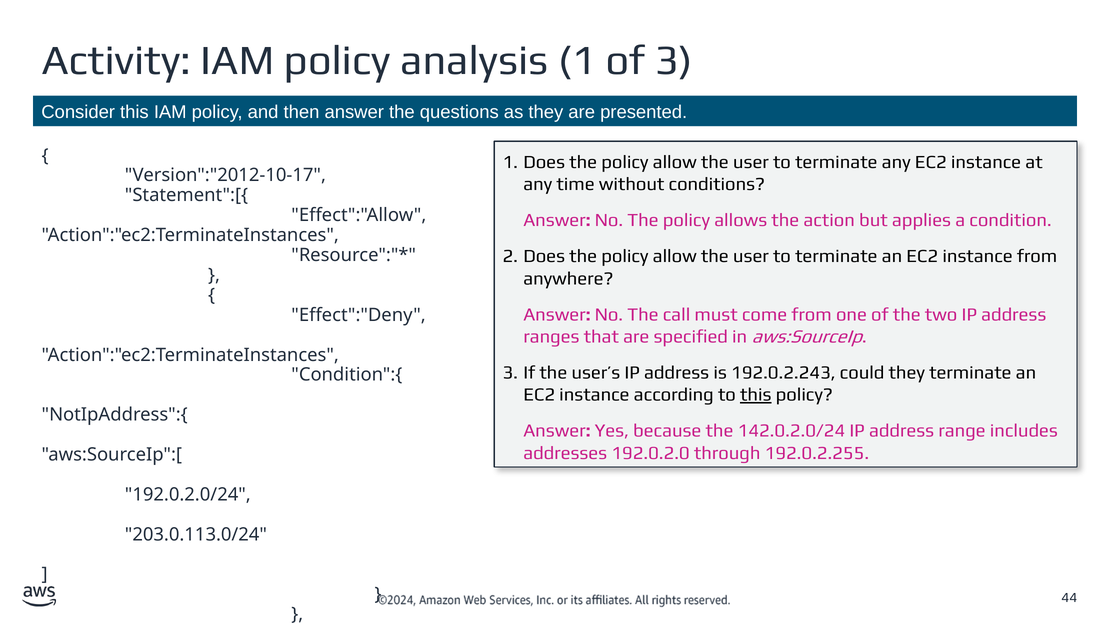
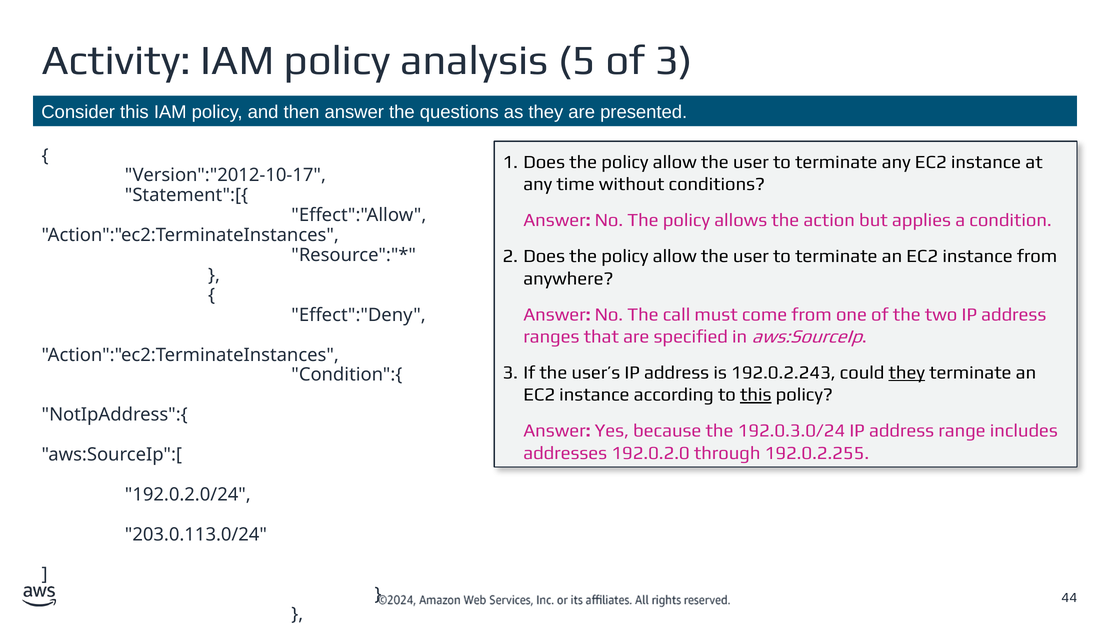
analysis 1: 1 -> 5 (577, 60)
they underline: none -> present (907, 373)
142.0.2.0/24: 142.0.2.0/24 -> 192.0.3.0/24 (791, 431)
